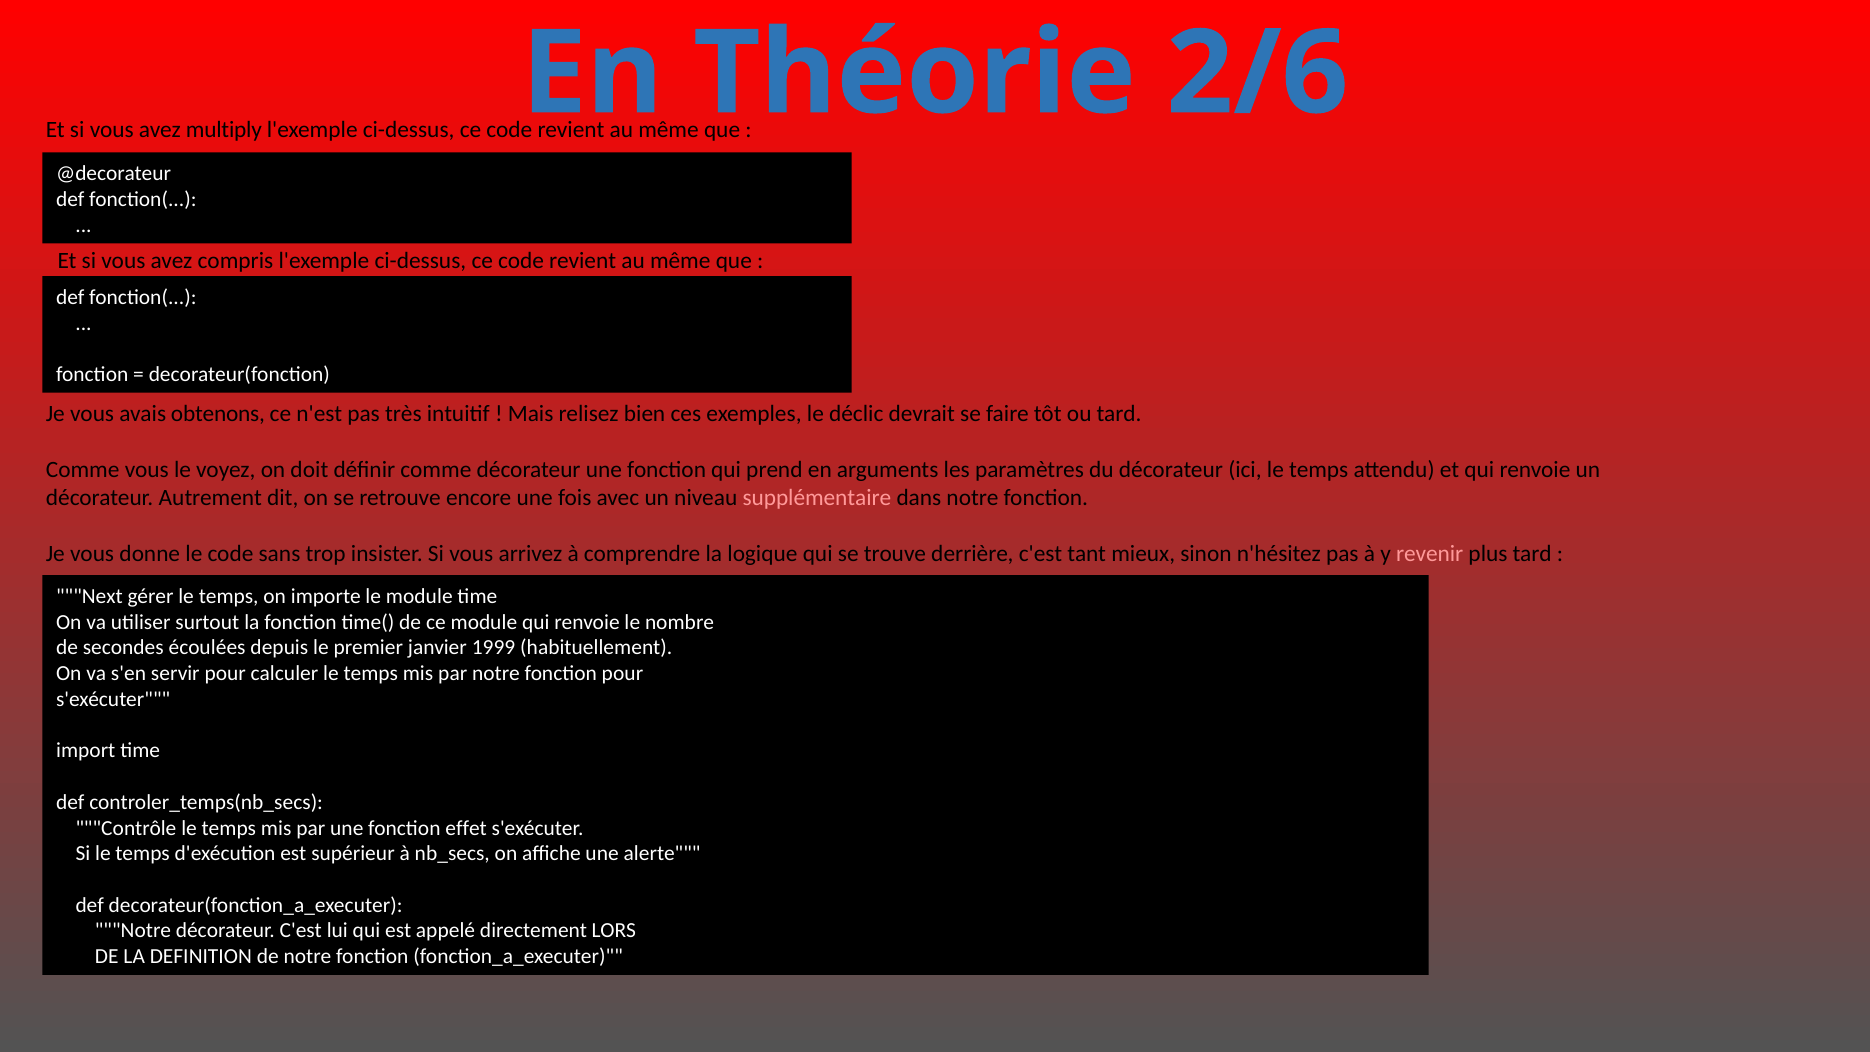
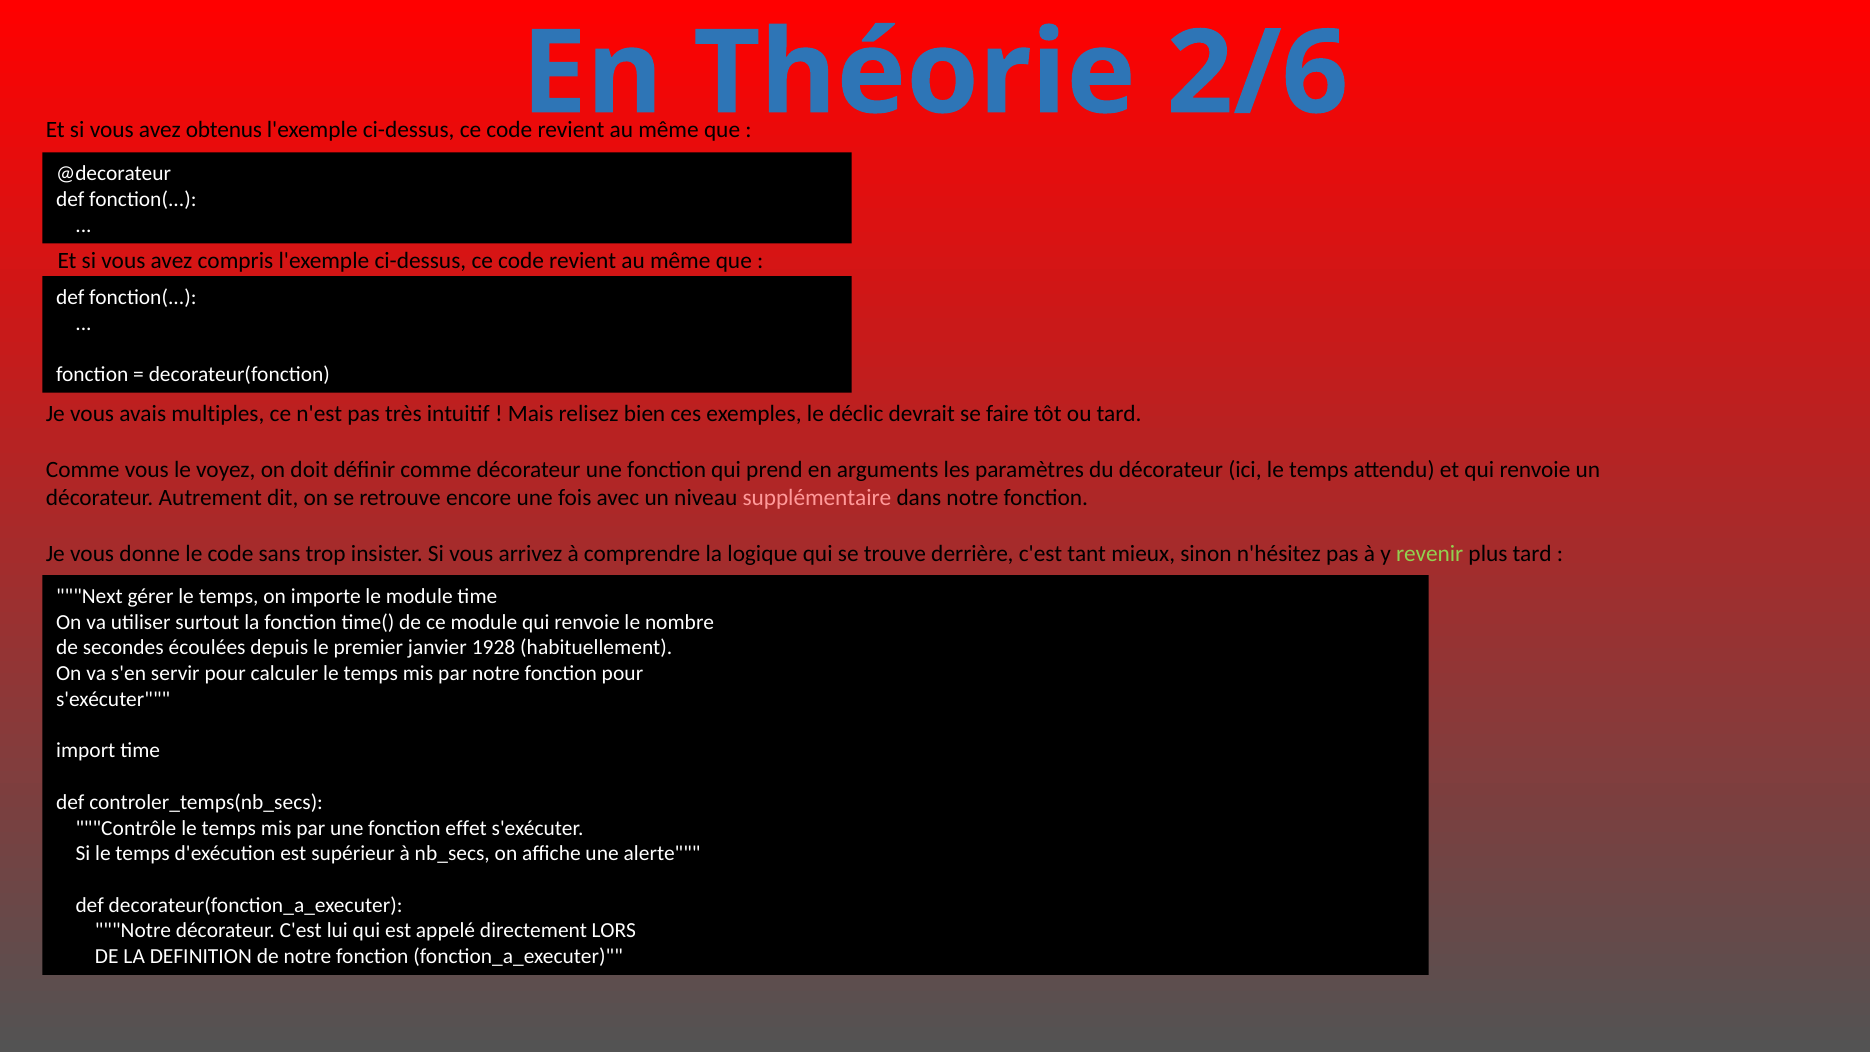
multiply: multiply -> obtenus (224, 130)
obtenons: obtenons -> multiples (218, 413)
revenir colour: pink -> light green (1430, 554)
1999: 1999 -> 1928 (494, 648)
